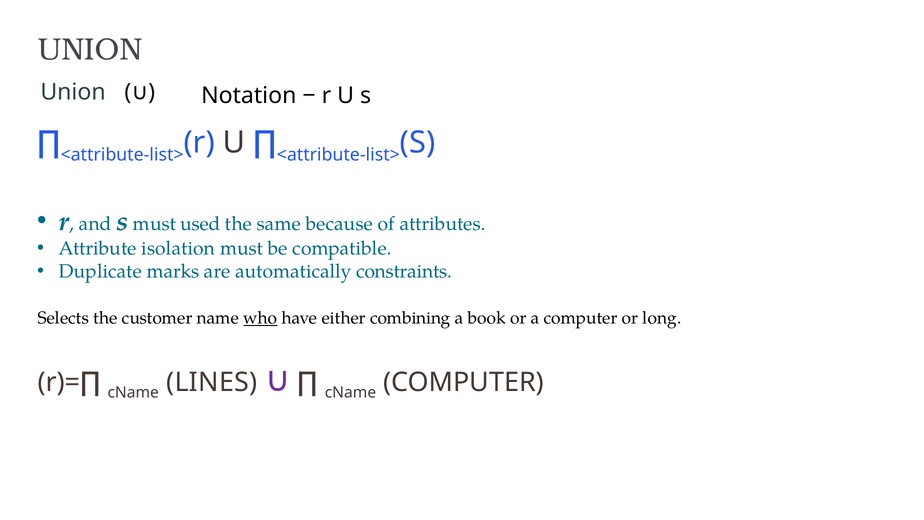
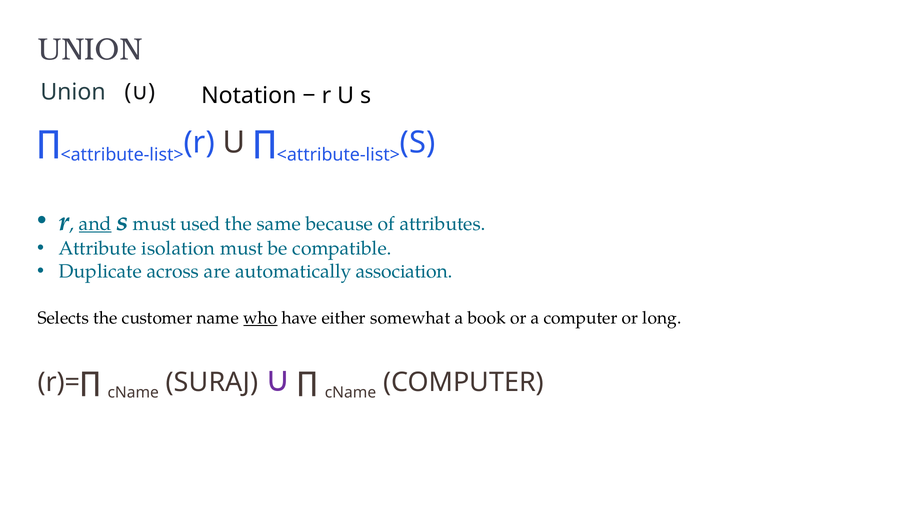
and underline: none -> present (95, 224)
marks: marks -> across (173, 271)
constraints: constraints -> association (404, 271)
combining: combining -> somewhat (410, 318)
LINES: LINES -> SURAJ (212, 382)
